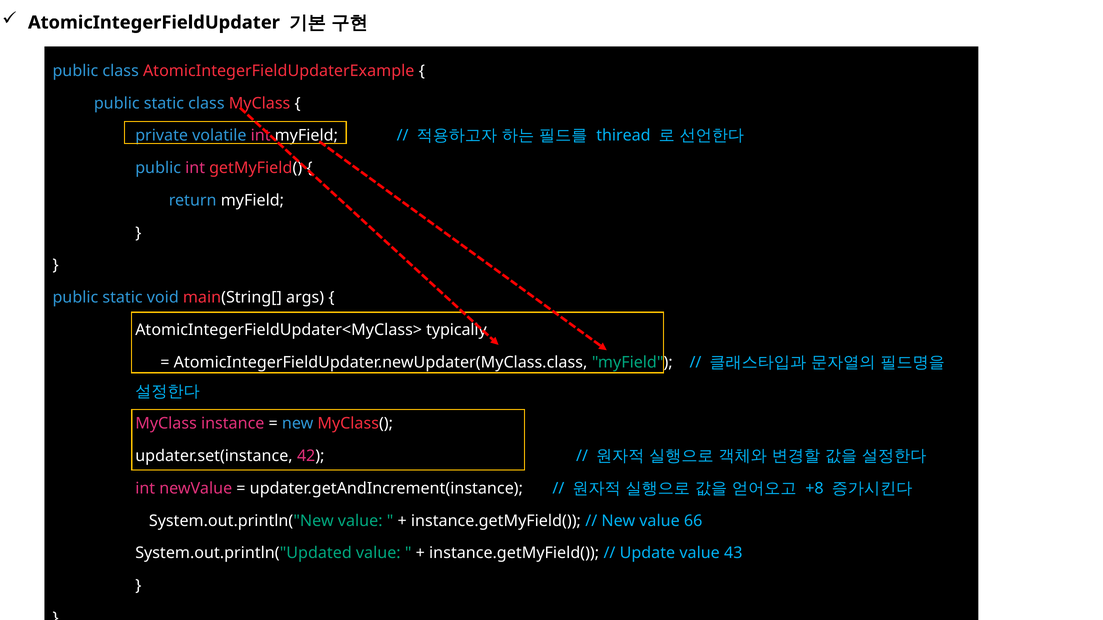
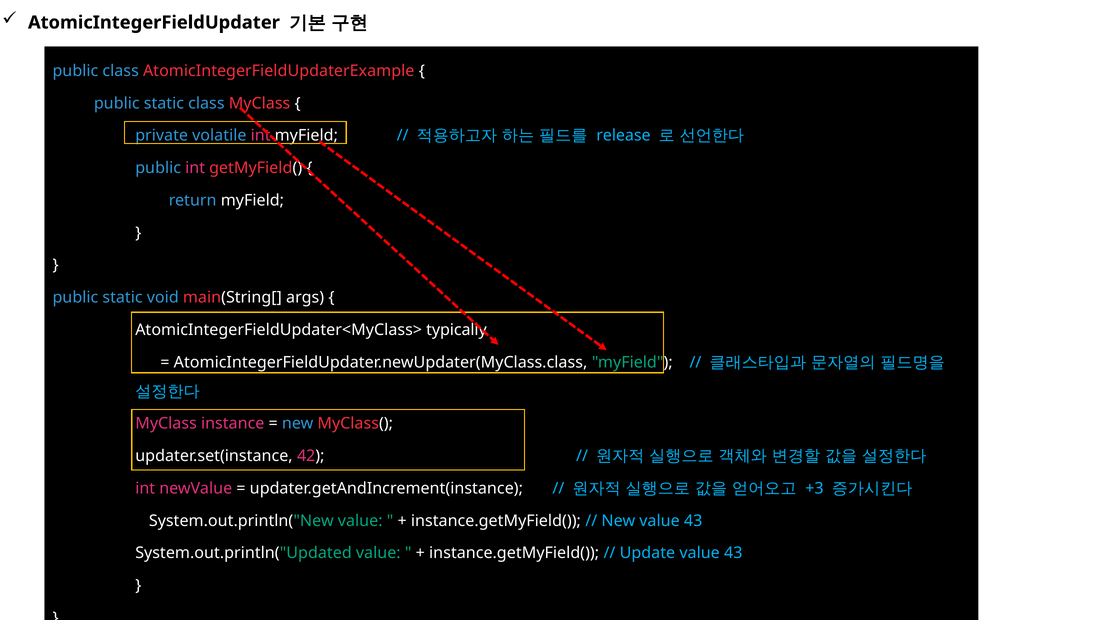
thiread: thiread -> release (623, 136)
+8: +8 -> +3 (814, 489)
New value 66: 66 -> 43 (693, 521)
